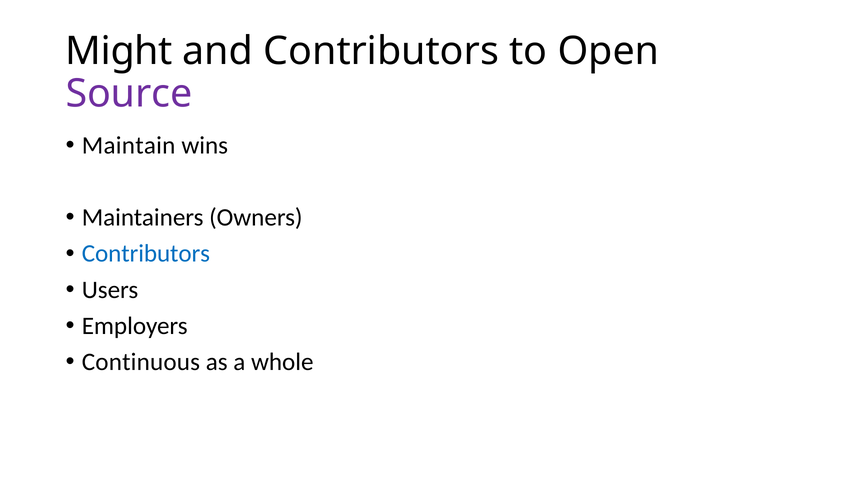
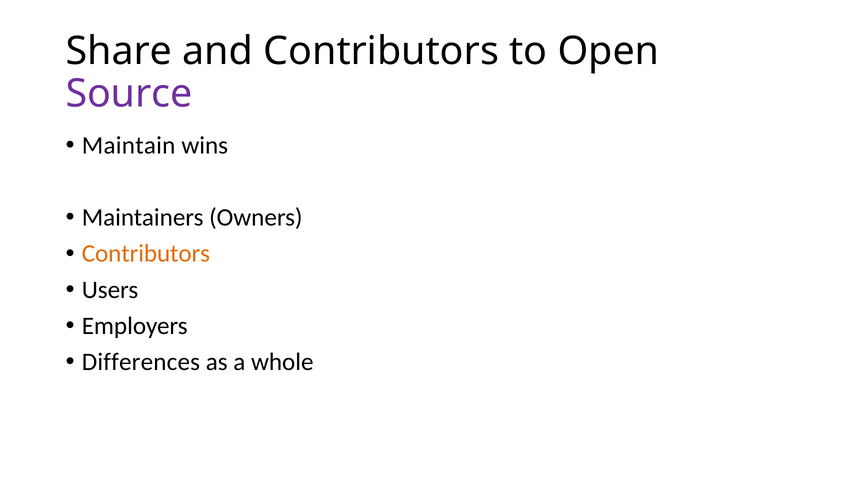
Might: Might -> Share (119, 51)
Contributors colour: blue -> orange (146, 254)
Continuous: Continuous -> Differences (141, 362)
